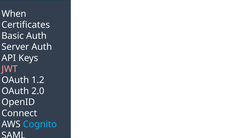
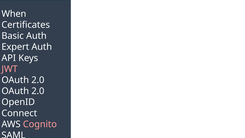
Server: Server -> Expert (15, 47)
1.2: 1.2 -> 2.0 (38, 80)
Cognito colour: light blue -> pink (40, 124)
